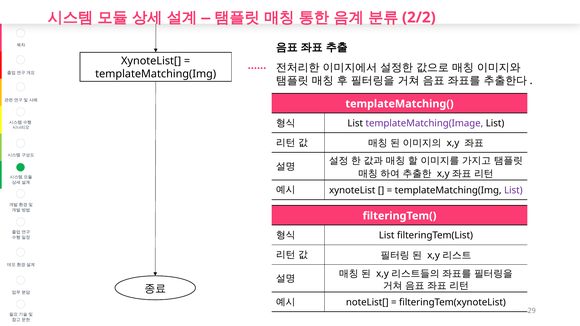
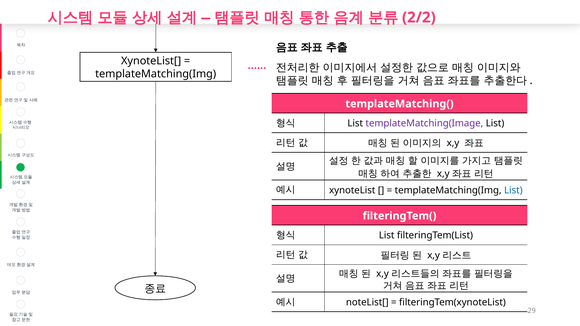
List colour: purple -> blue (513, 190)
